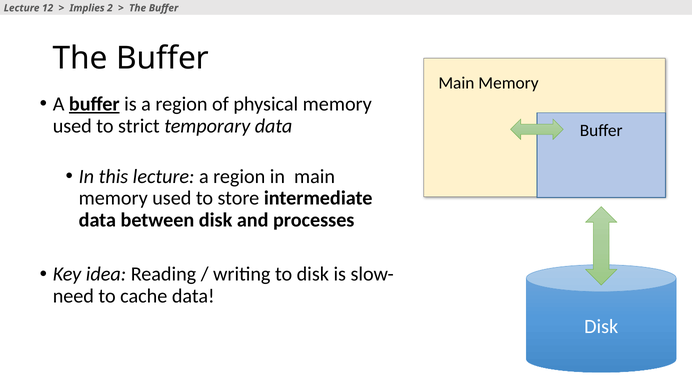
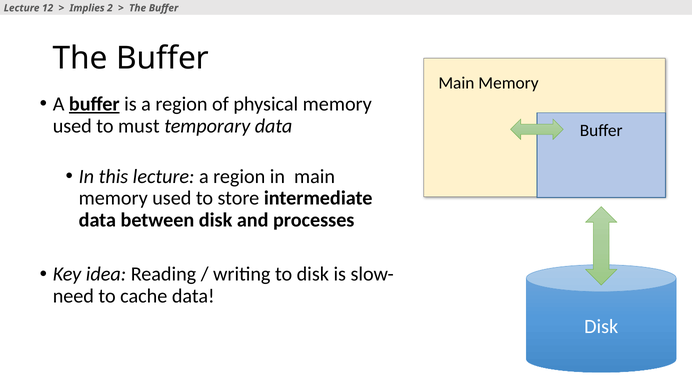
strict: strict -> must (139, 126)
